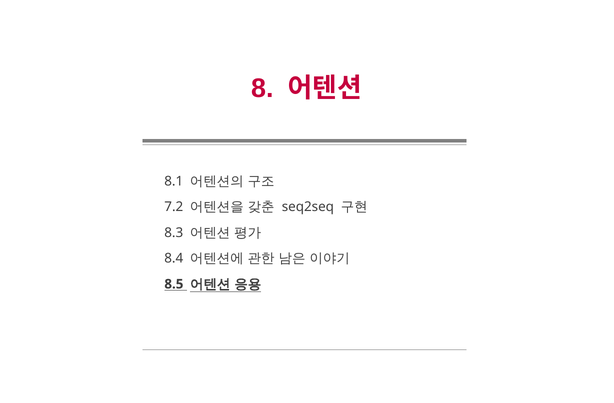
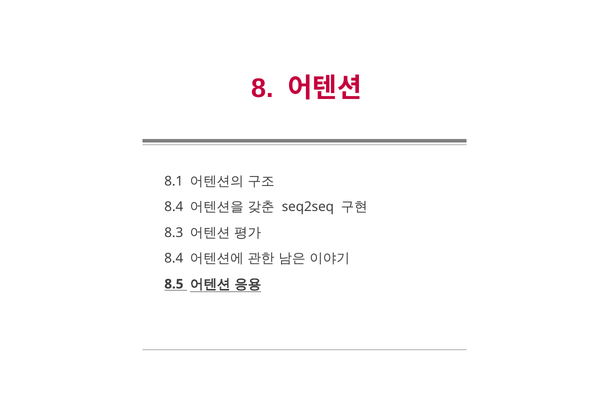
7.2: 7.2 -> 8.4 (174, 207)
